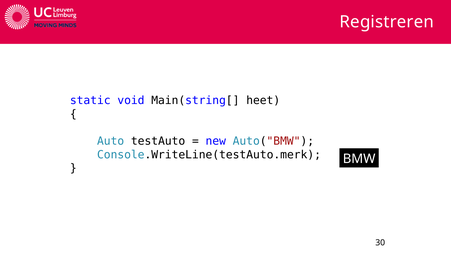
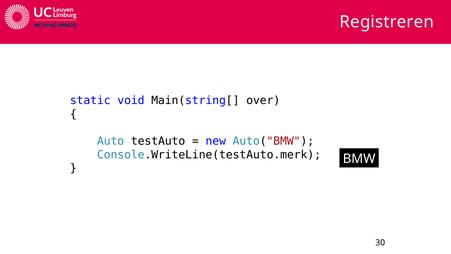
heet: heet -> over (263, 100)
